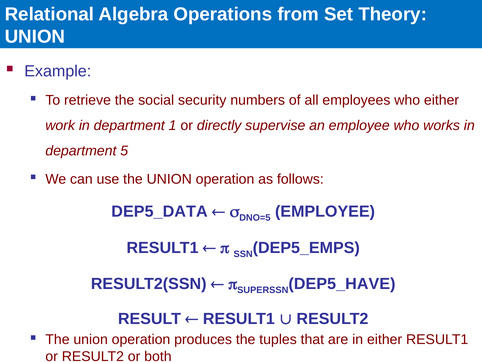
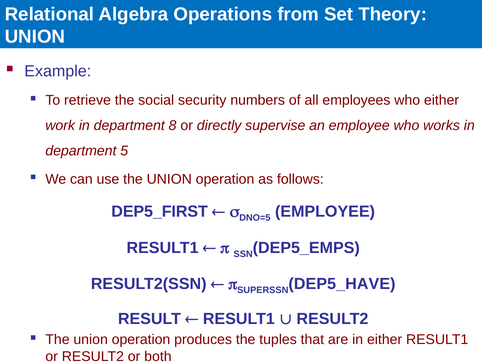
1: 1 -> 8 (173, 125)
DEP5_DATA: DEP5_DATA -> DEP5_FIRST (160, 211)
